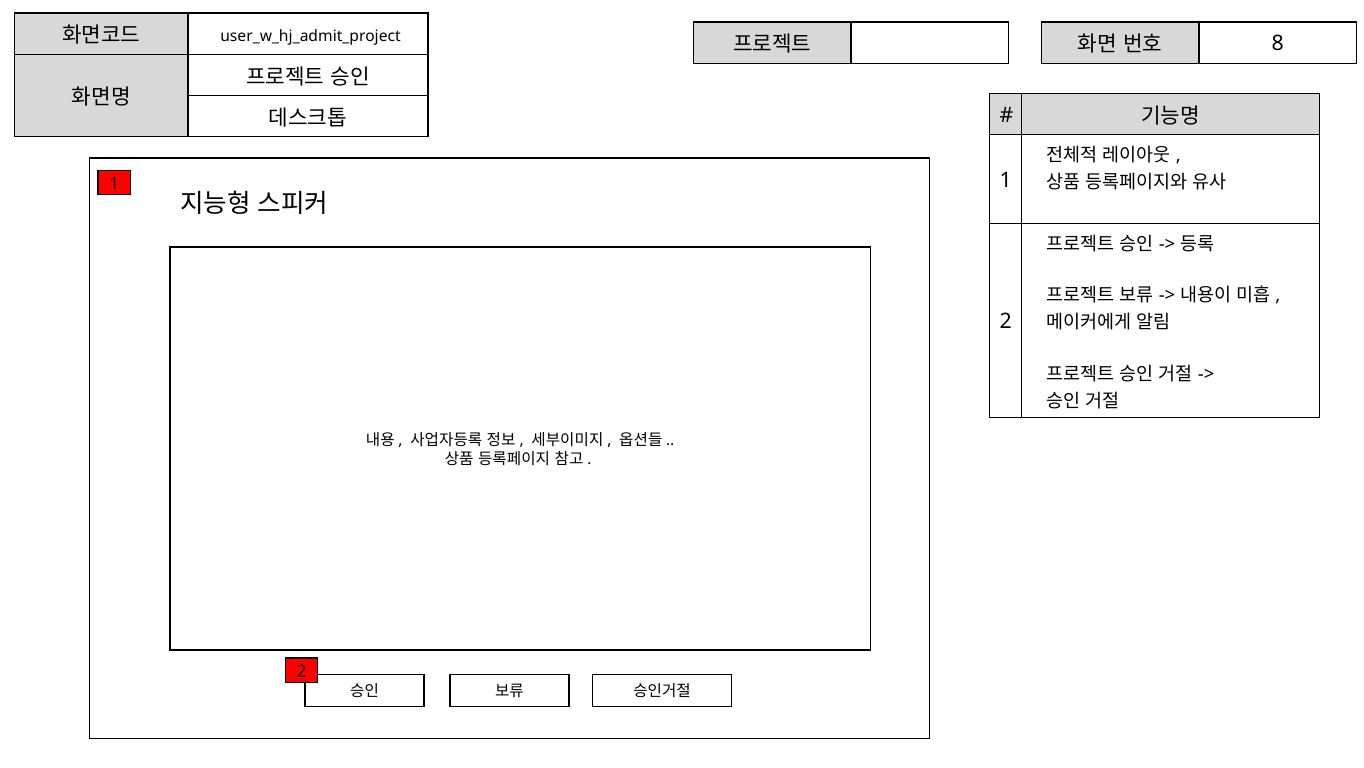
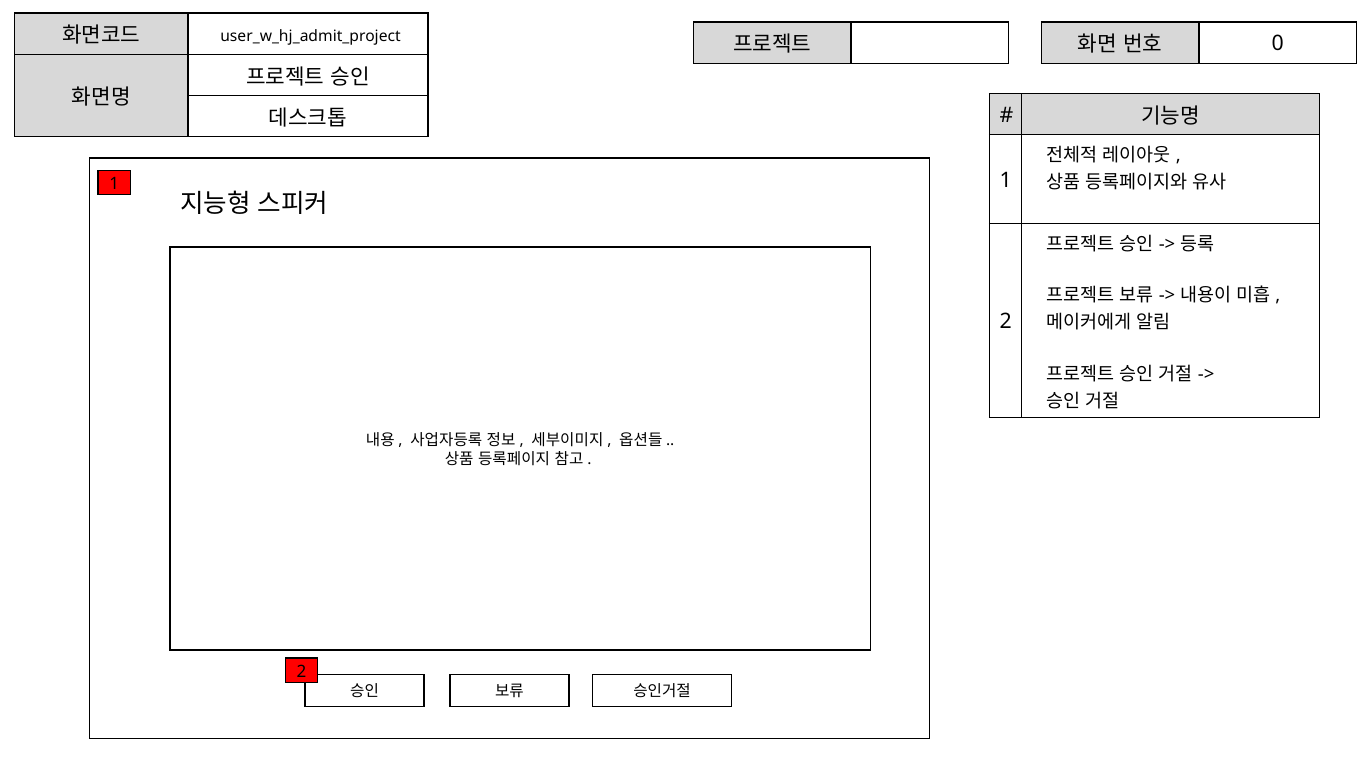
8: 8 -> 0 (1278, 44)
